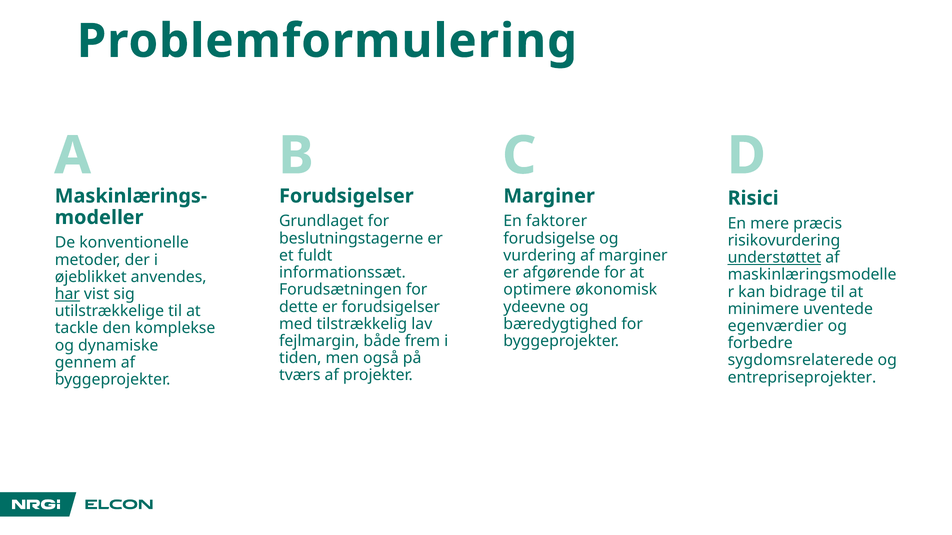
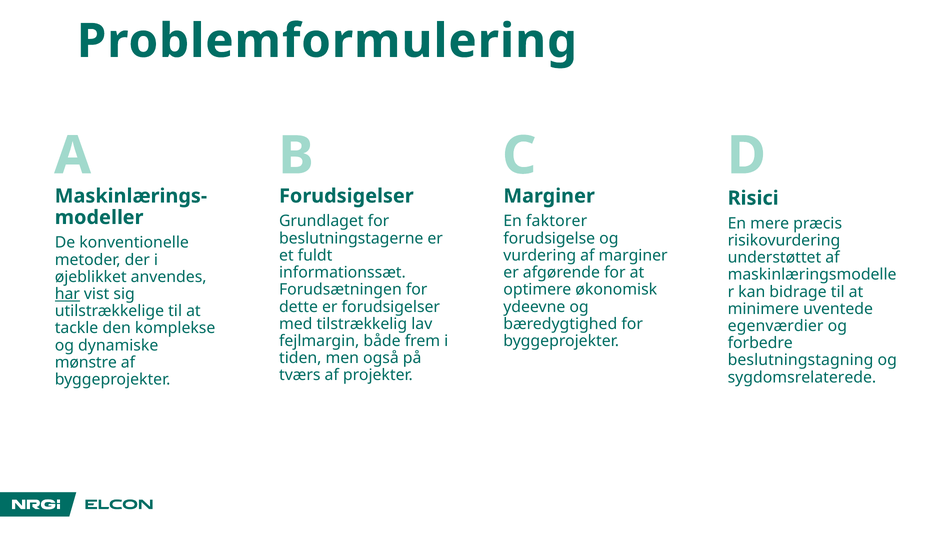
understøttet underline: present -> none (774, 258)
sygdomsrelaterede: sygdomsrelaterede -> beslutningstagning (801, 361)
gennem: gennem -> mønstre (86, 363)
entrepriseprojekter: entrepriseprojekter -> sygdomsrelaterede (802, 378)
